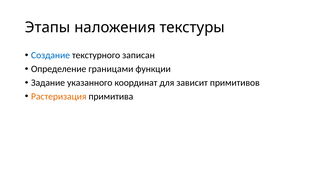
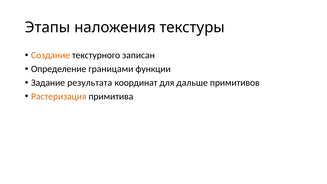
Создание colour: blue -> orange (50, 55)
указанного: указанного -> результата (90, 83)
зависит: зависит -> дальше (192, 83)
